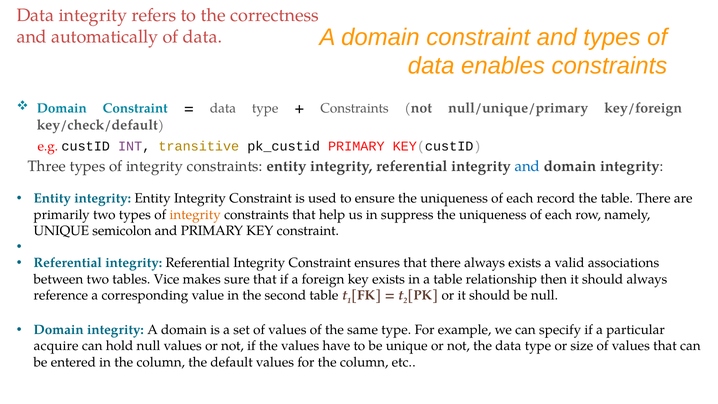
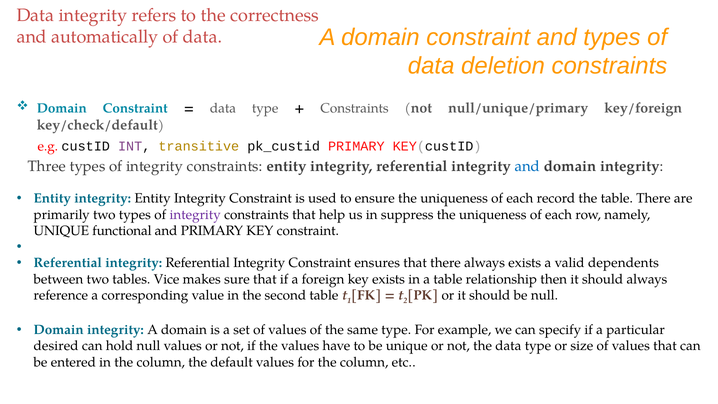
enables: enables -> deletion (503, 66)
integrity colour: orange -> purple (195, 214)
semicolon: semicolon -> functional (122, 231)
associations: associations -> dependents (624, 263)
acquire: acquire -> desired (56, 346)
